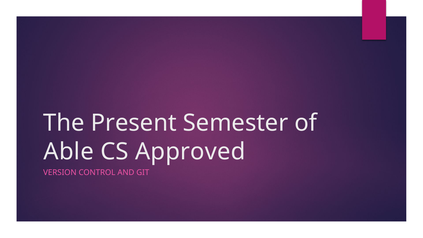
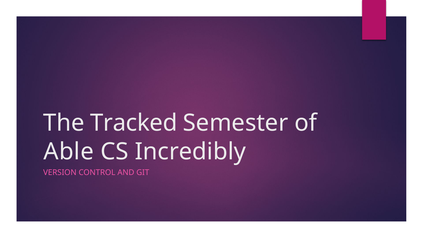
Present: Present -> Tracked (134, 123)
Approved: Approved -> Incredibly (190, 152)
